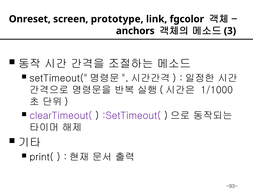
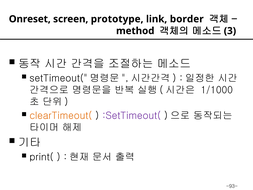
fgcolor: fgcolor -> border (187, 19)
anchors: anchors -> method (135, 31)
clearTimeout( colour: purple -> orange (61, 116)
